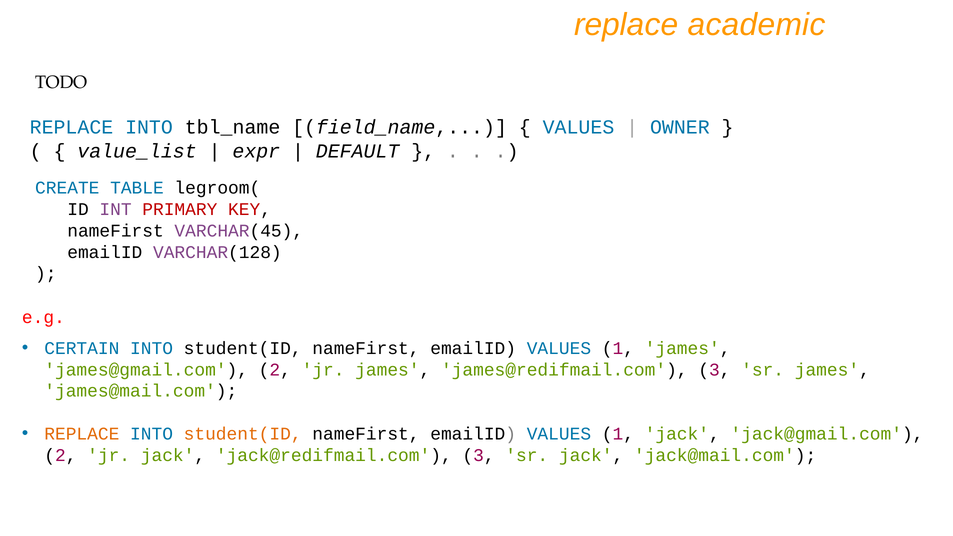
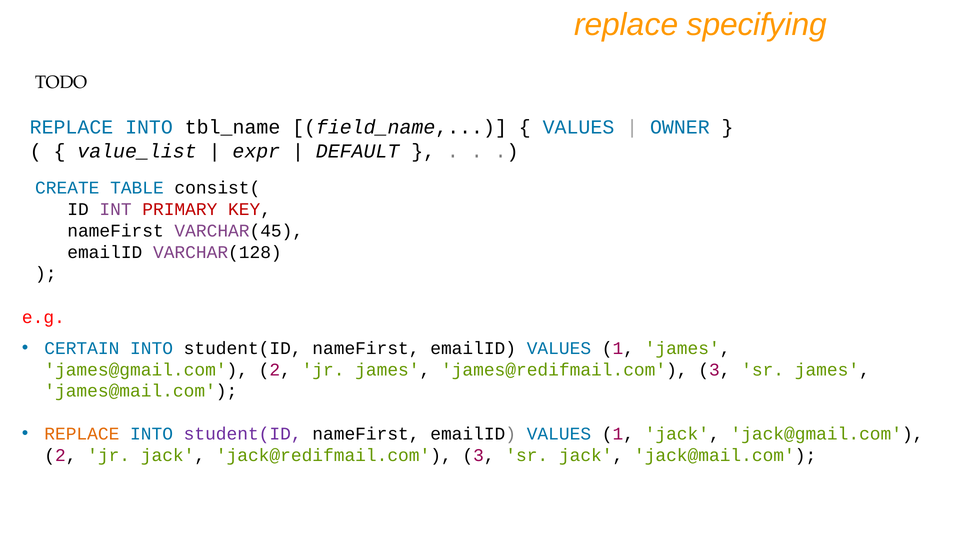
academic: academic -> specifying (757, 25)
legroom(: legroom( -> consist( (217, 188)
student(ID colour: orange -> purple (243, 434)
